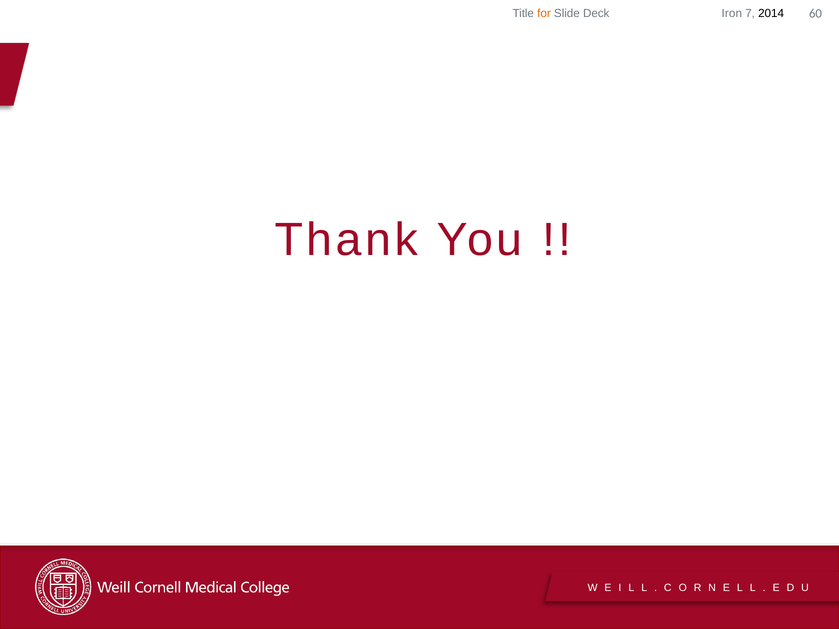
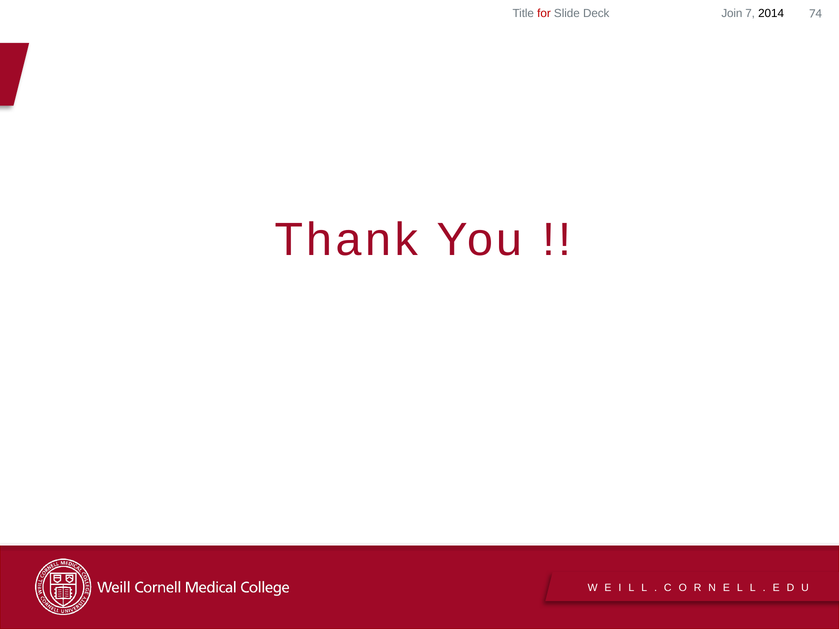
for colour: orange -> red (544, 14)
Iron: Iron -> Join (732, 14)
60: 60 -> 74 (815, 13)
